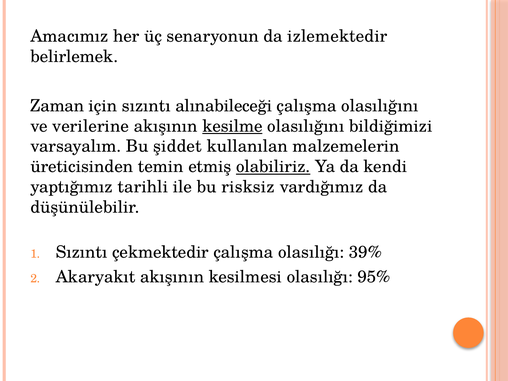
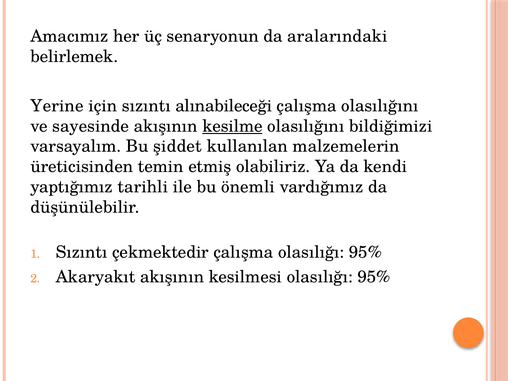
izlemektedir: izlemektedir -> aralarındaki (337, 36)
Zaman: Zaman -> Yerine (57, 106)
verilerine: verilerine -> sayesinde (91, 126)
olabiliriz underline: present -> none (273, 167)
risksiz: risksiz -> önemli (248, 187)
çalışma olasılığı 39%: 39% -> 95% (365, 252)
